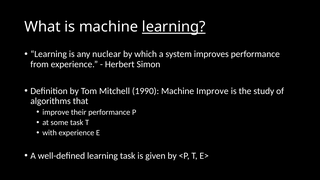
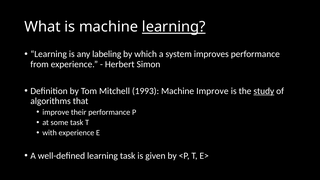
nuclear: nuclear -> labeling (107, 54)
1990: 1990 -> 1993 (146, 91)
study underline: none -> present (264, 91)
